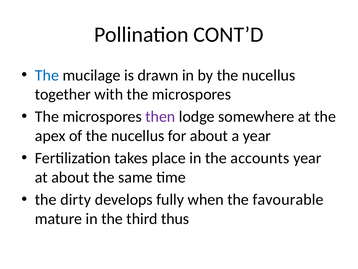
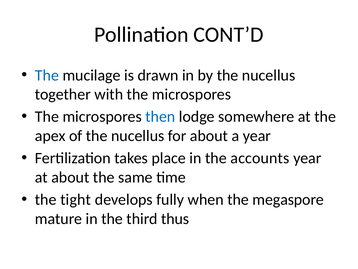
then colour: purple -> blue (160, 116)
dirty: dirty -> tight (76, 199)
favourable: favourable -> megaspore (288, 199)
